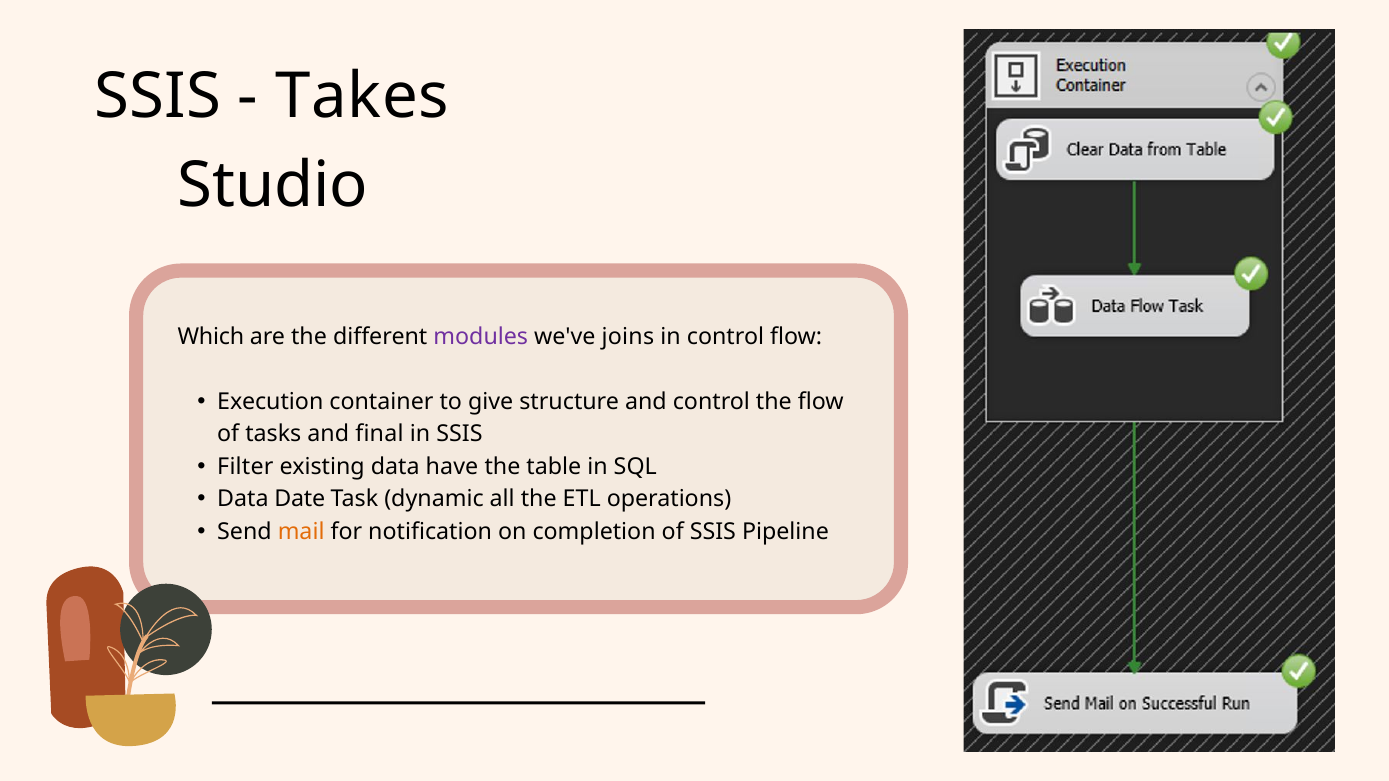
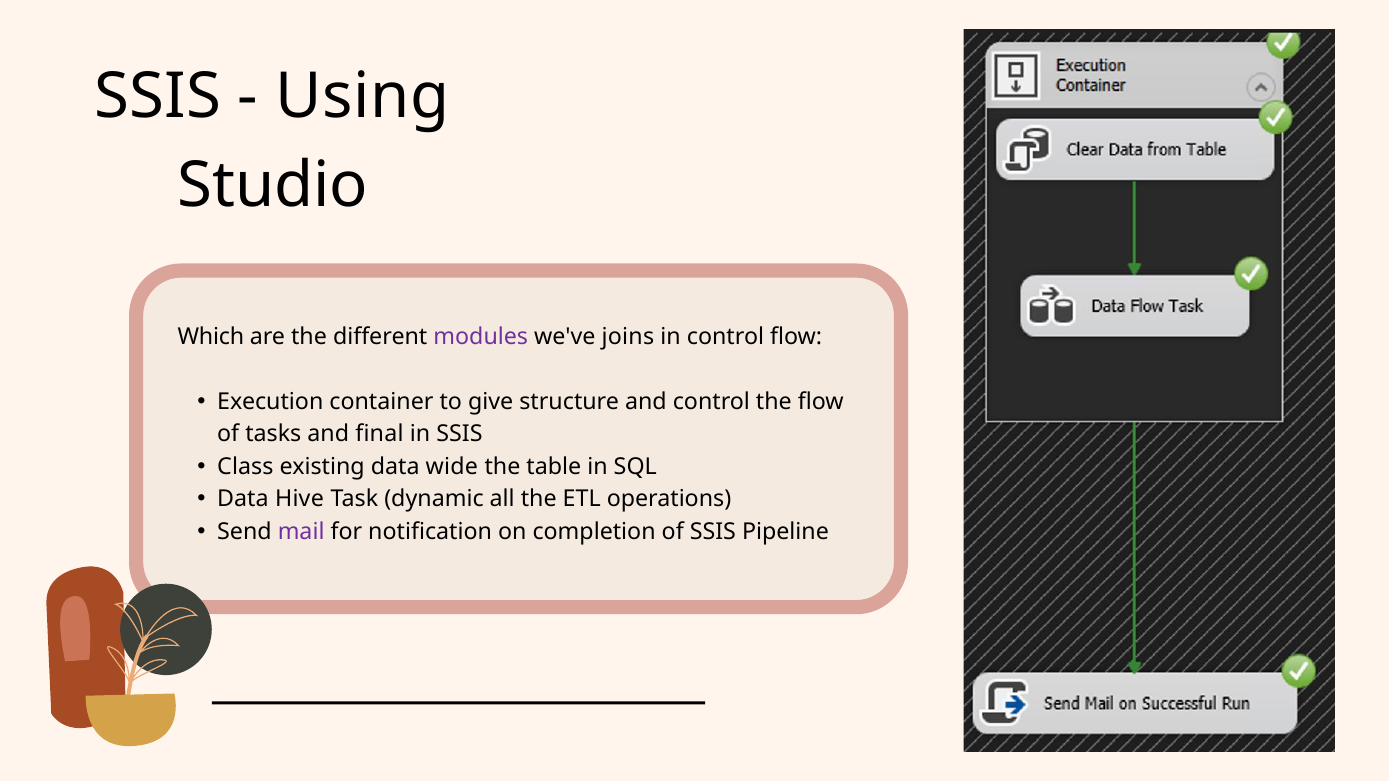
Takes: Takes -> Using (362, 97)
Filter: Filter -> Class (245, 467)
have: have -> wide (452, 467)
Date: Date -> Hive (299, 499)
mail colour: orange -> purple (301, 532)
